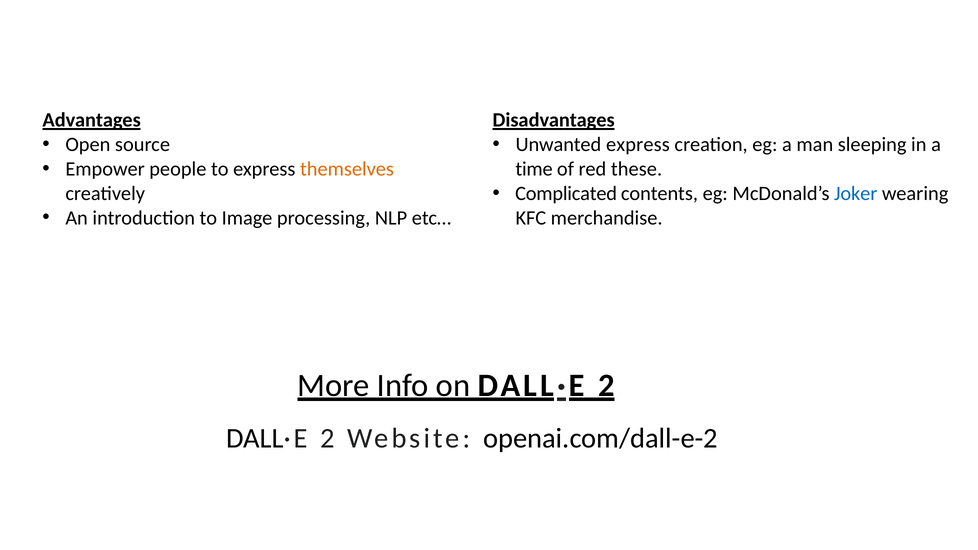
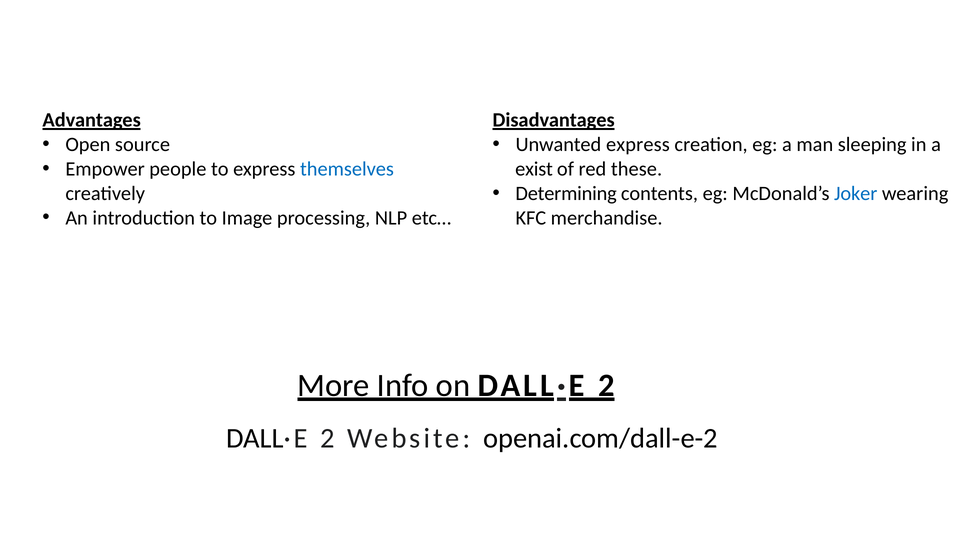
themselves colour: orange -> blue (347, 169)
time: time -> exist (534, 169)
Complicated: Complicated -> Determining (566, 193)
